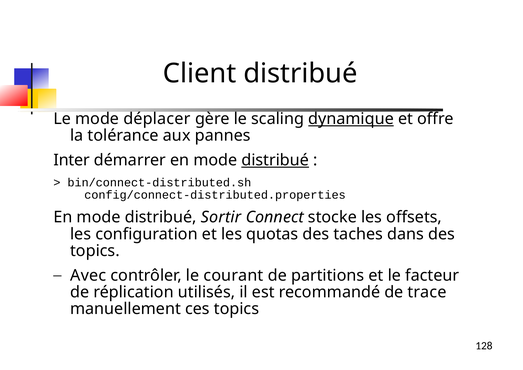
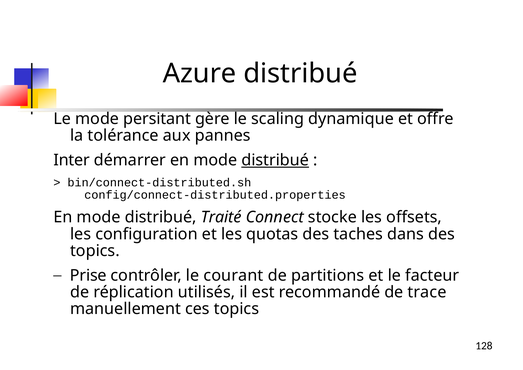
Client: Client -> Azure (200, 74)
déplacer: déplacer -> persitant (157, 119)
dynamique underline: present -> none (351, 119)
Sortir: Sortir -> Traité (221, 217)
Avec: Avec -> Prise (88, 275)
